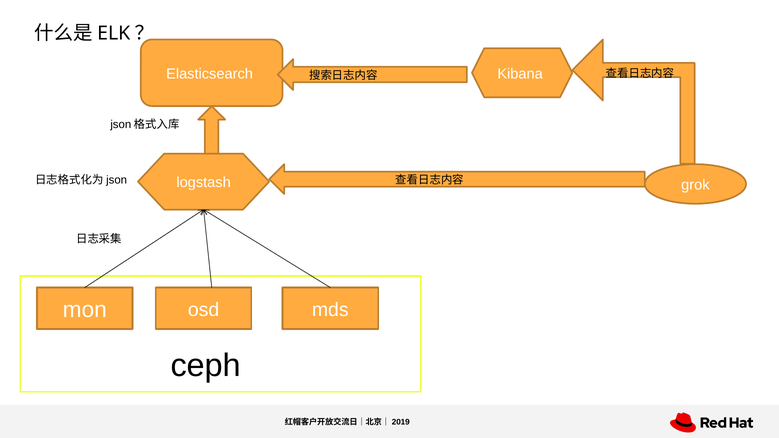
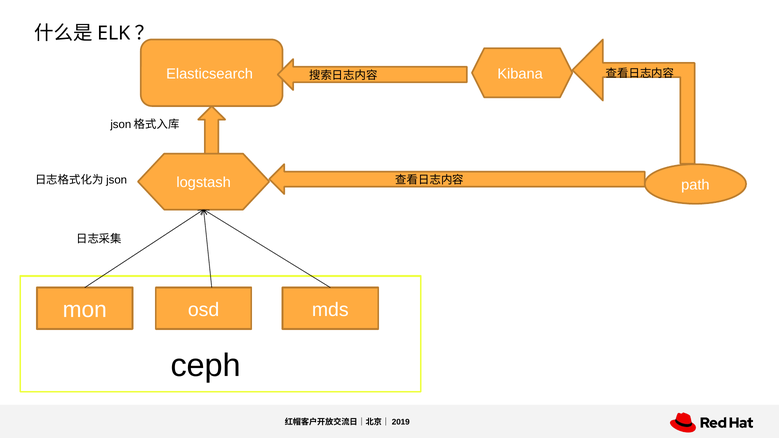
grok: grok -> path (695, 185)
